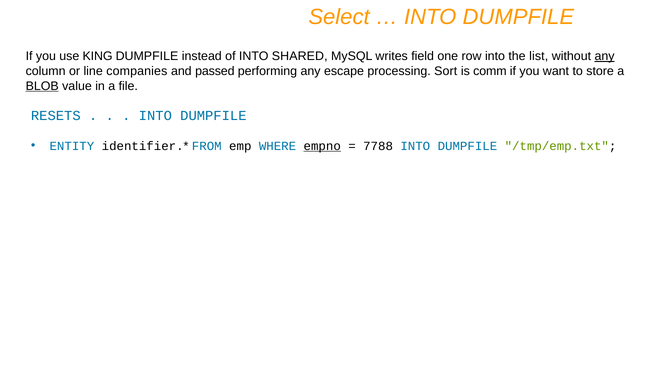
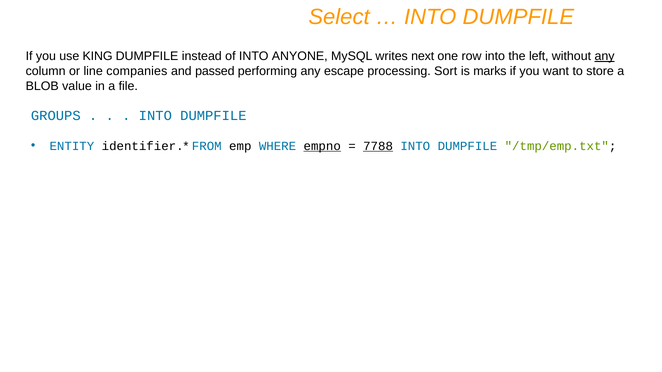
SHARED: SHARED -> ANYONE (300, 56)
field: field -> next (423, 56)
list: list -> left (539, 56)
comm: comm -> marks (490, 71)
BLOB underline: present -> none (42, 86)
RESETS: RESETS -> GROUPS (56, 116)
7788 underline: none -> present (378, 146)
